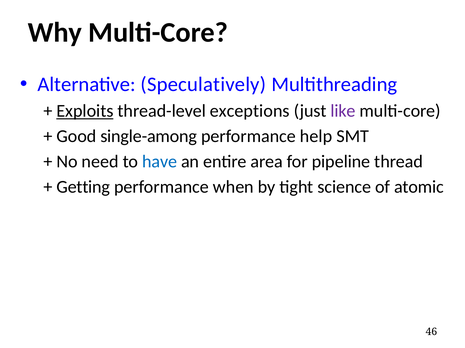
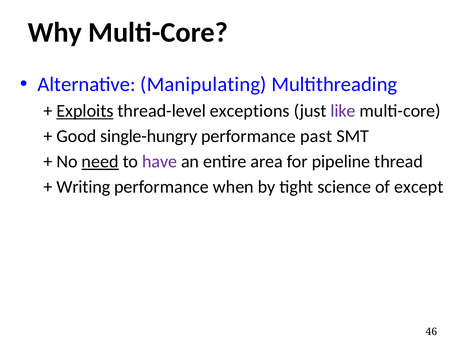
Speculatively: Speculatively -> Manipulating (203, 85)
single-among: single-among -> single-hungry (149, 137)
help: help -> past (316, 137)
need underline: none -> present (100, 162)
have colour: blue -> purple (160, 162)
Getting: Getting -> Writing (83, 187)
atomic: atomic -> except (419, 187)
